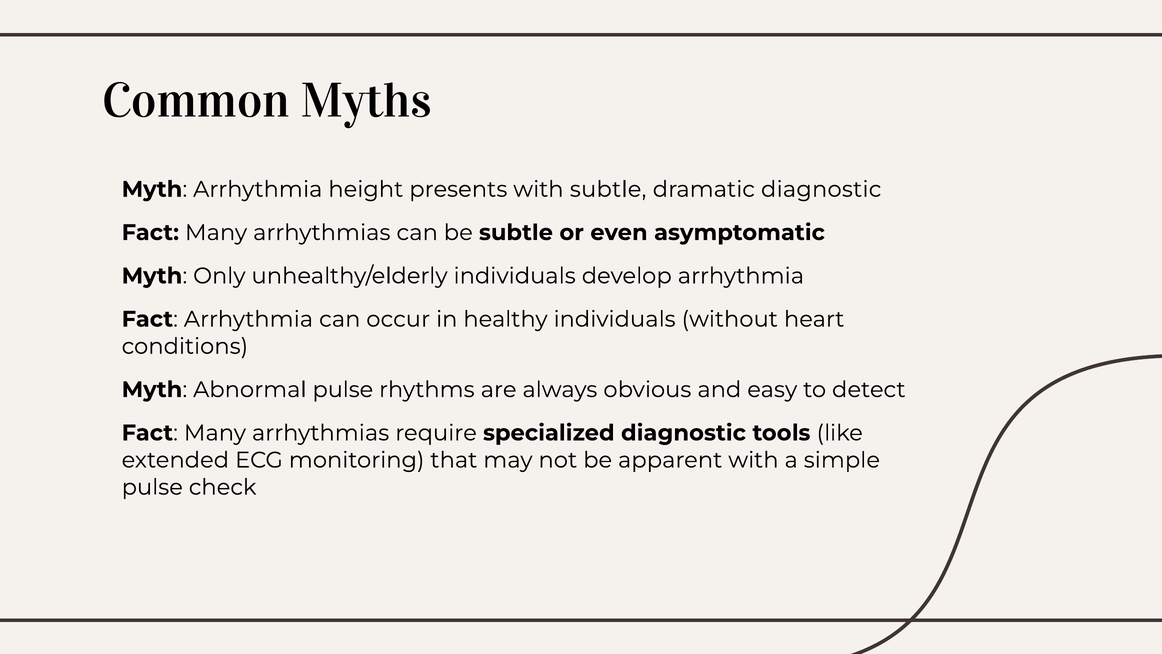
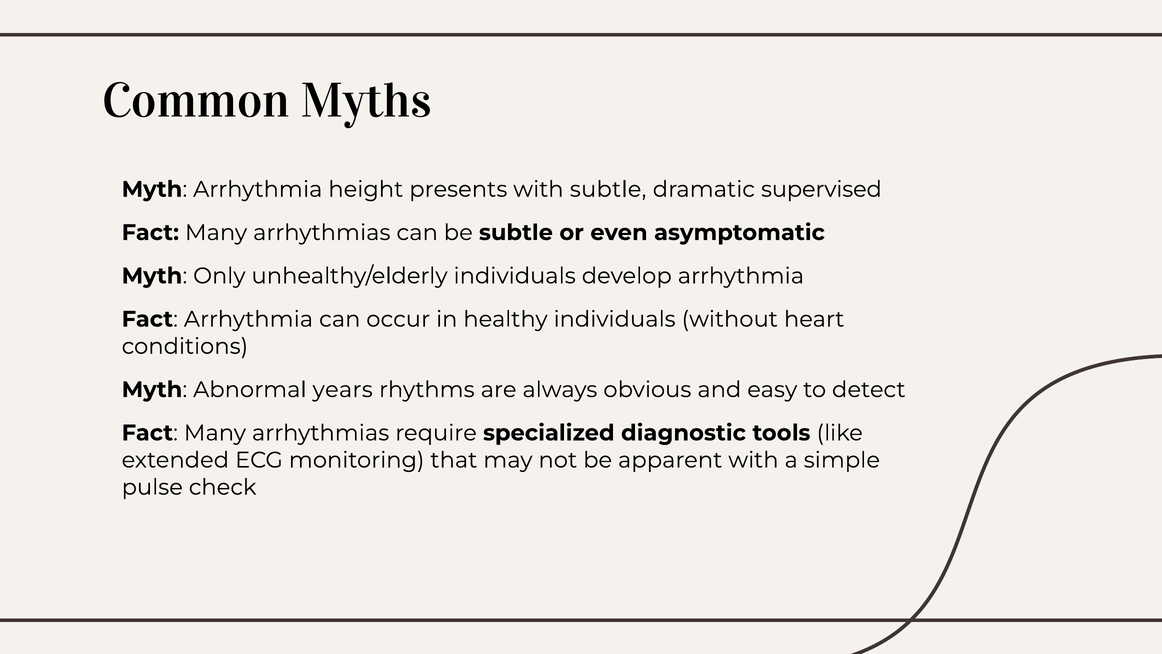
dramatic diagnostic: diagnostic -> supervised (821, 189)
Abnormal pulse: pulse -> years (343, 389)
